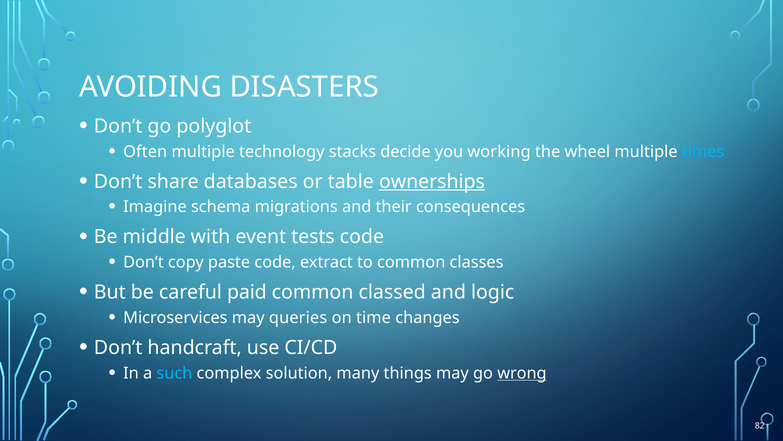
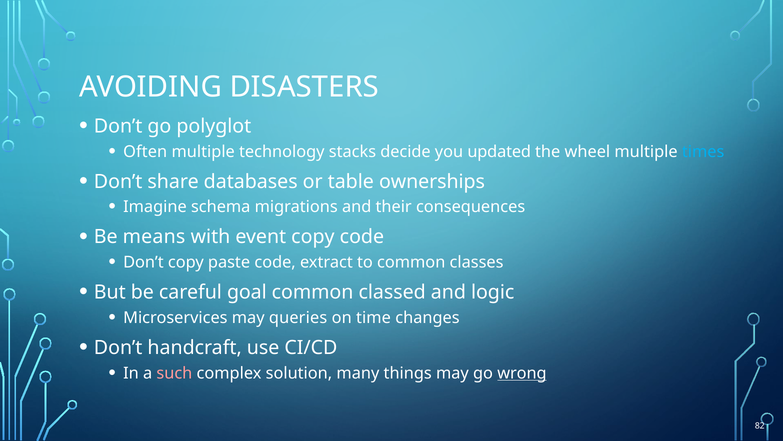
working: working -> updated (499, 151)
ownerships underline: present -> none (432, 181)
middle: middle -> means (154, 237)
event tests: tests -> copy (313, 237)
paid: paid -> goal (247, 292)
such colour: light blue -> pink (174, 373)
